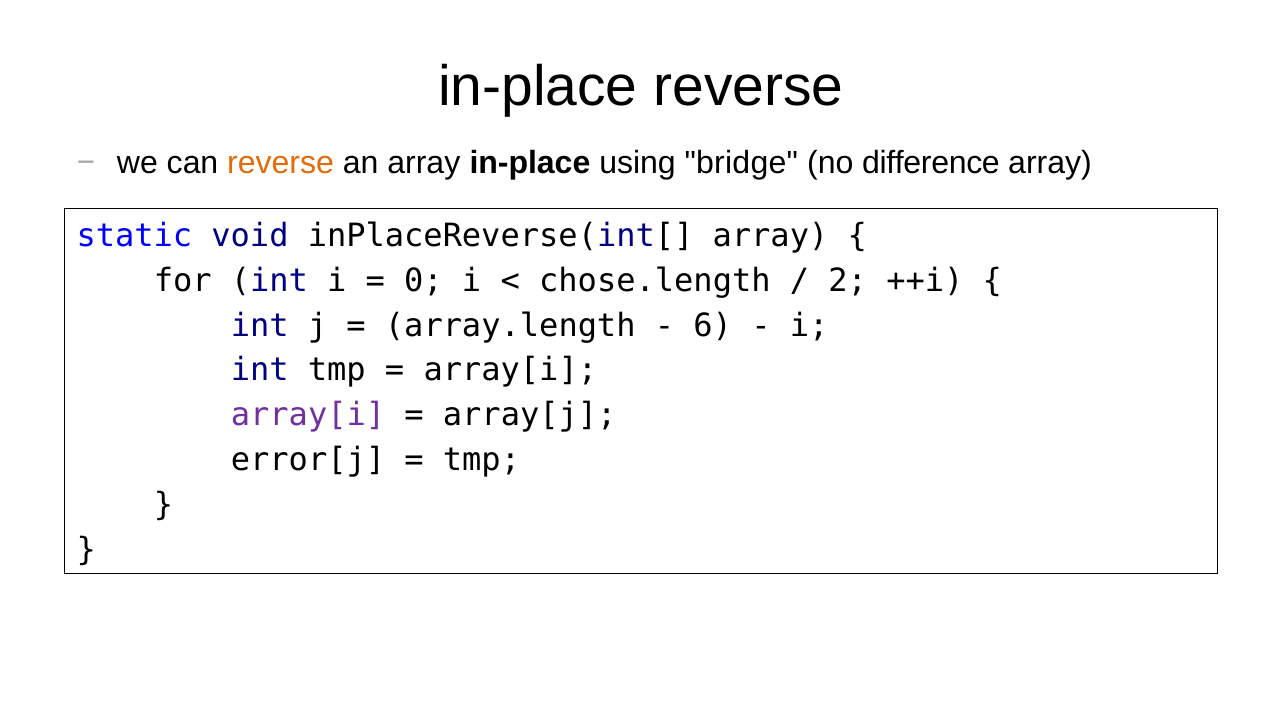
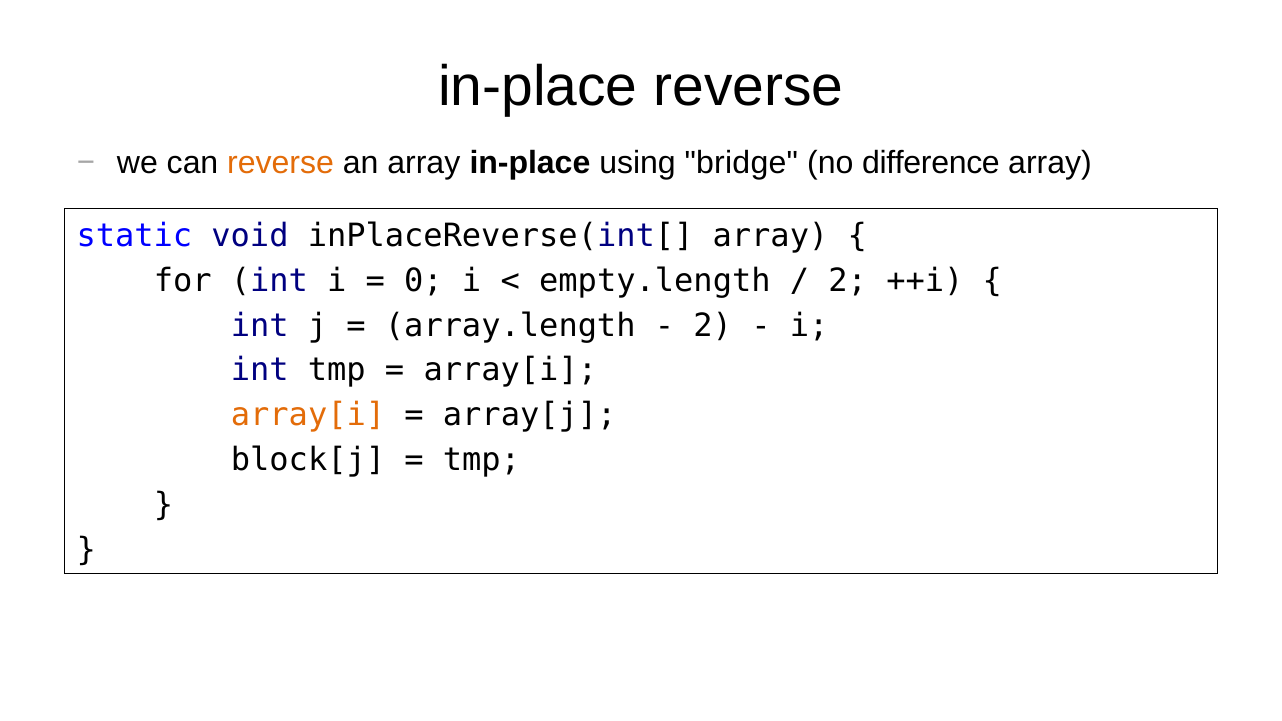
chose.length: chose.length -> empty.length (655, 281)
6: 6 -> 2 (713, 326)
array[i colour: purple -> orange (308, 415)
error[j: error[j -> block[j (308, 460)
